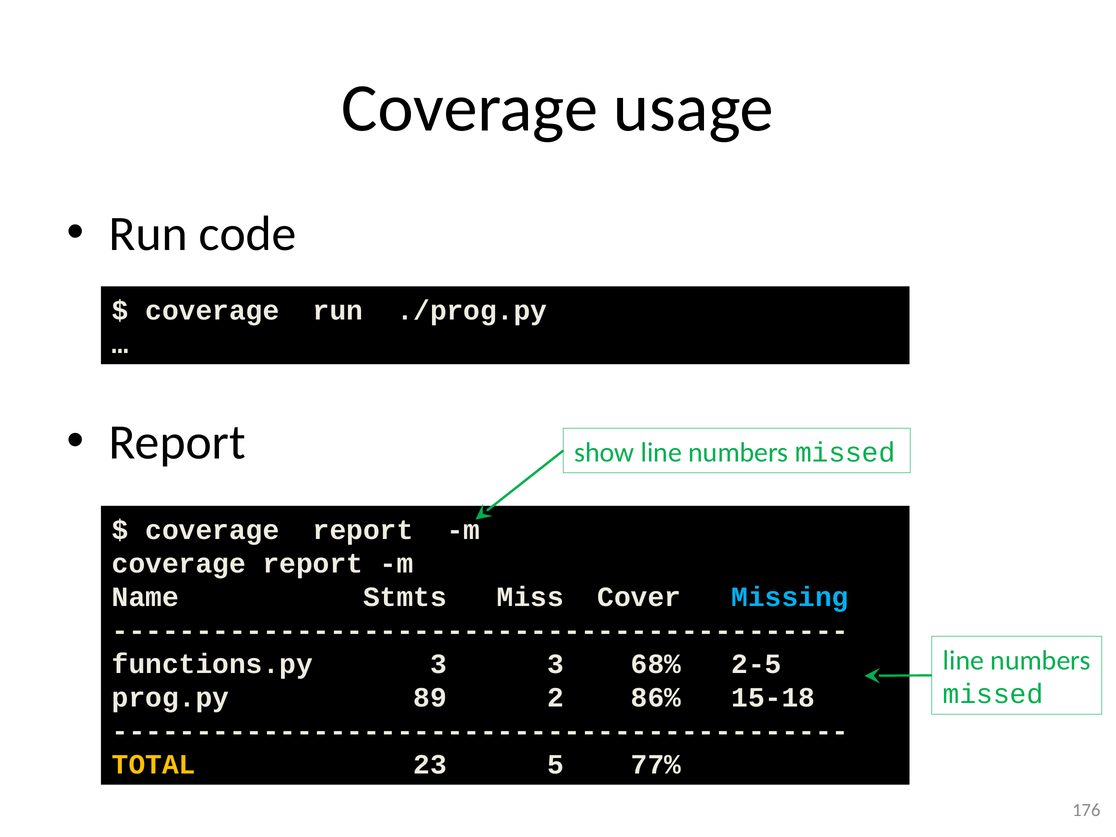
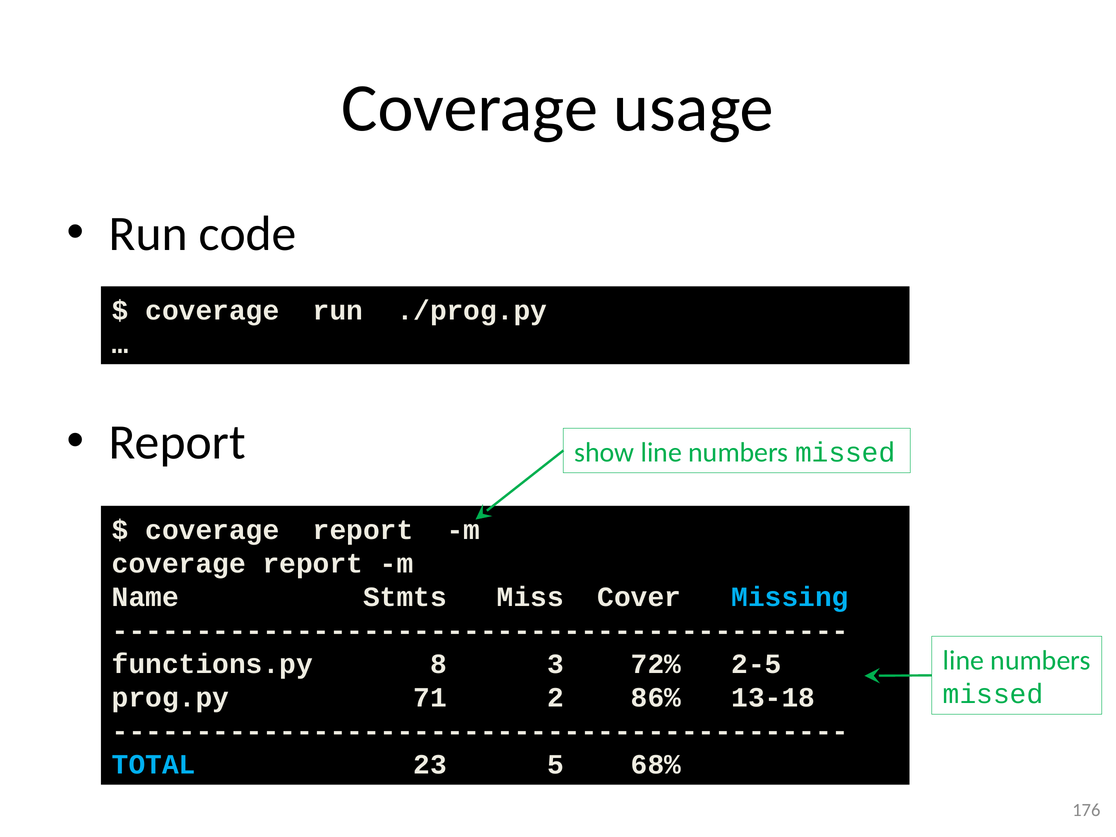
functions.py 3: 3 -> 8 (438, 664)
68%: 68% -> 72% (656, 664)
89: 89 -> 71 (430, 697)
15-18: 15-18 -> 13-18 (773, 697)
TOTAL colour: yellow -> light blue (154, 764)
77%: 77% -> 68% (656, 764)
